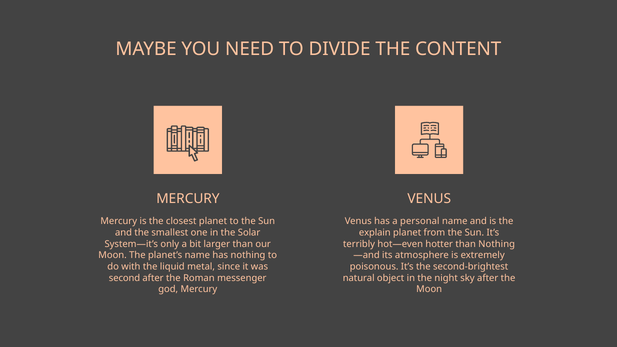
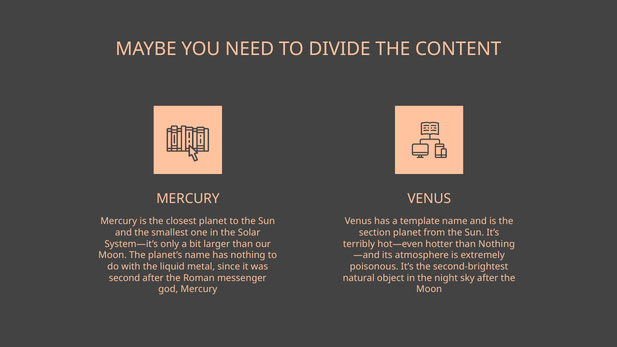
personal: personal -> template (420, 221)
explain: explain -> section (375, 233)
